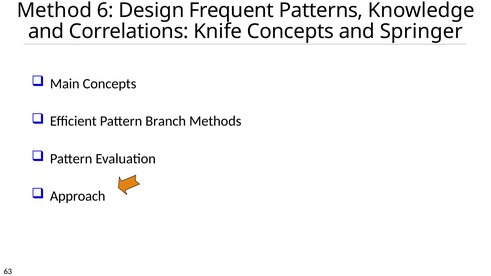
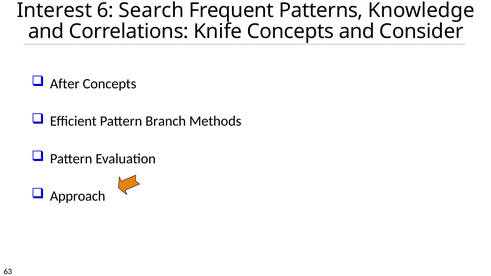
Method: Method -> Interest (54, 11)
Design: Design -> Search (151, 11)
Springer: Springer -> Consider (421, 31)
Main: Main -> After (65, 84)
